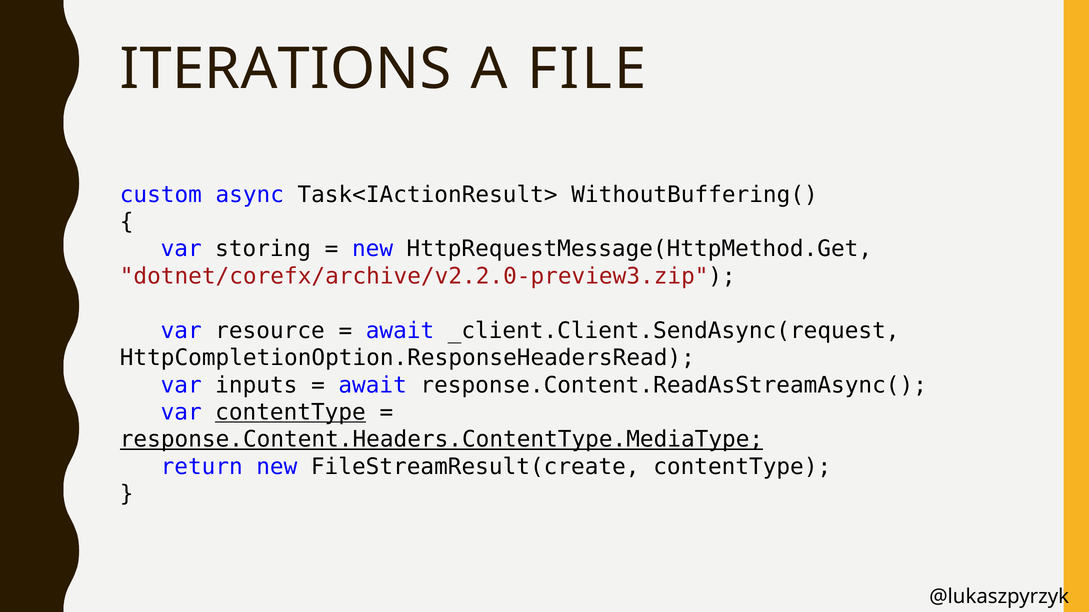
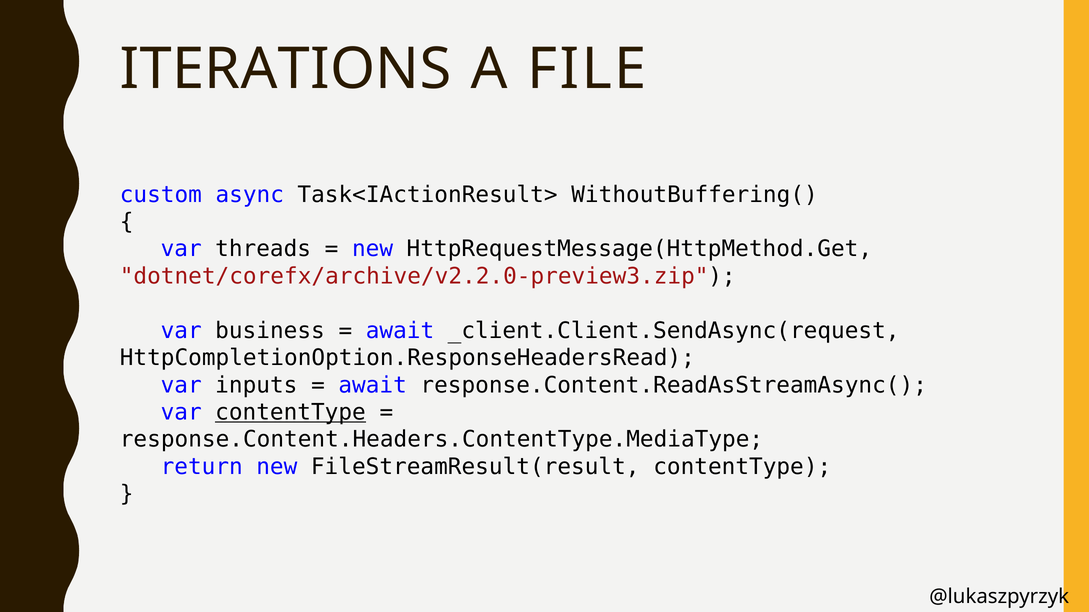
storing: storing -> threads (263, 249)
resource: resource -> business (270, 331)
response.Content.Headers.ContentType.MediaType underline: present -> none (441, 440)
FileStreamResult(create: FileStreamResult(create -> FileStreamResult(result (475, 467)
